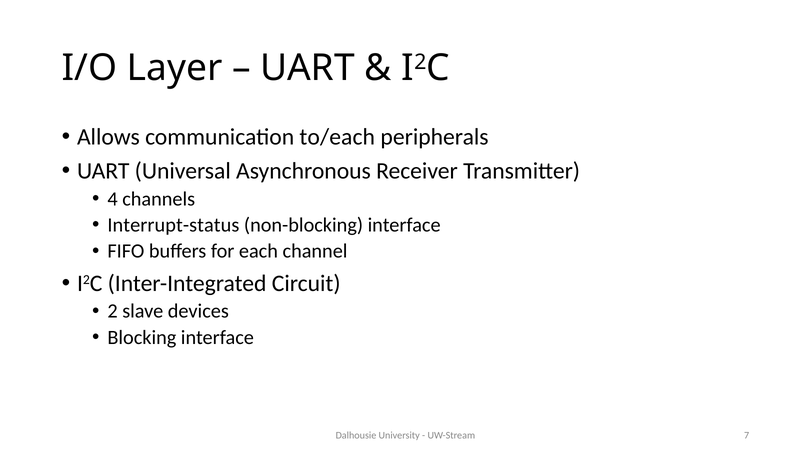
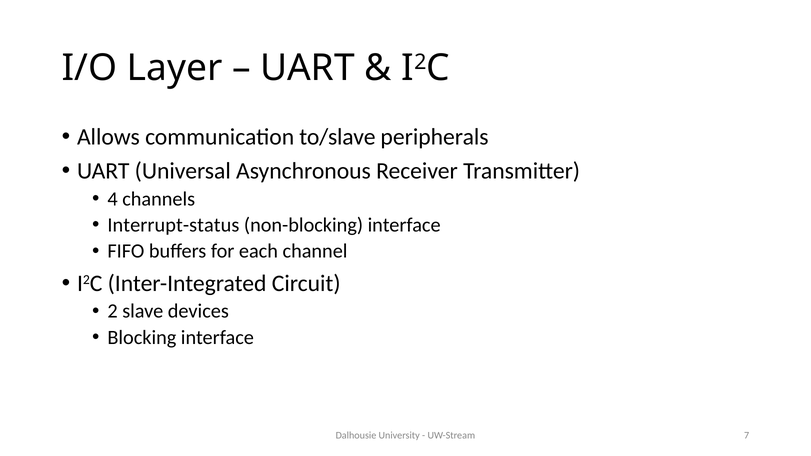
to/each: to/each -> to/slave (337, 137)
